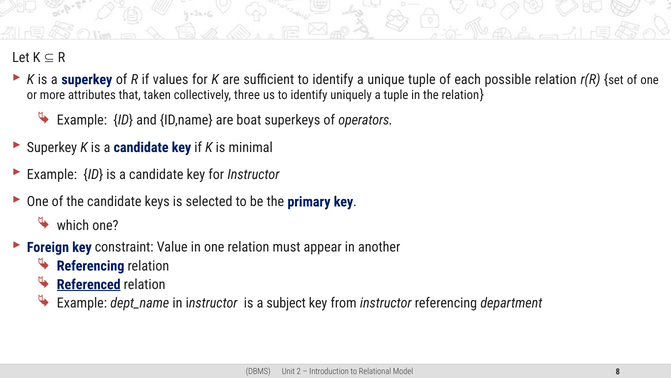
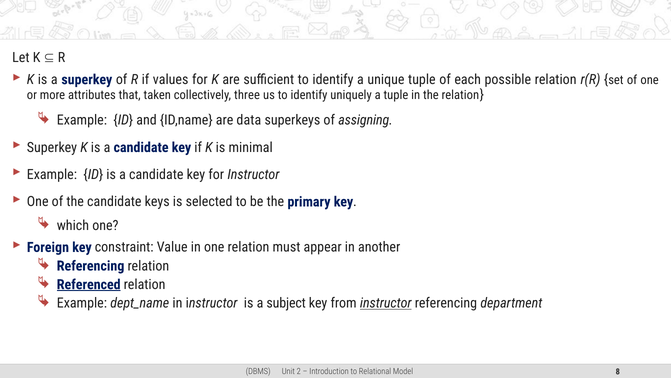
boat: boat -> data (249, 120)
operators: operators -> assigning (366, 120)
instructor underline: none -> present (386, 303)
